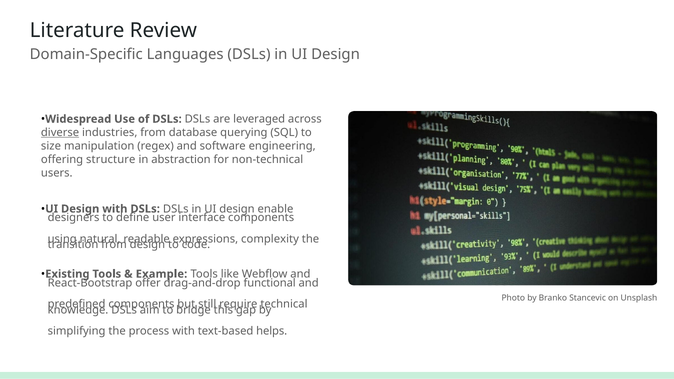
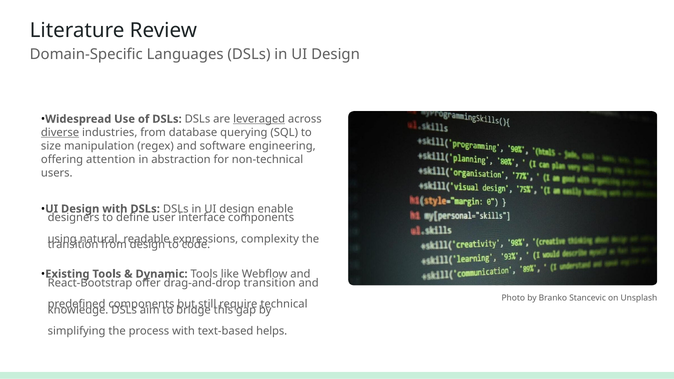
leveraged underline: none -> present (259, 119)
structure: structure -> attention (111, 160)
Example: Example -> Dynamic (162, 274)
drag-and-drop functional: functional -> transition (270, 283)
